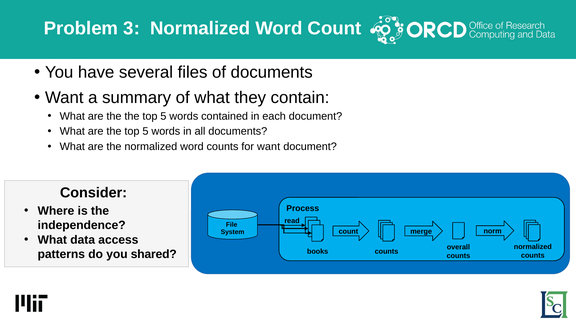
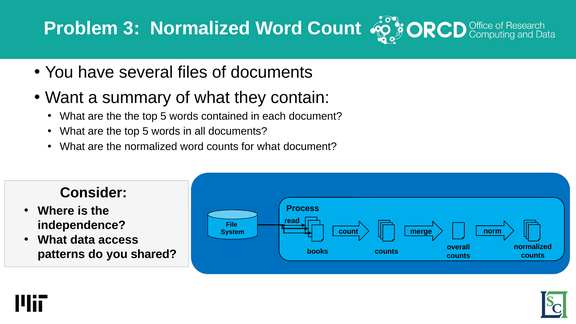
for want: want -> what (269, 147)
